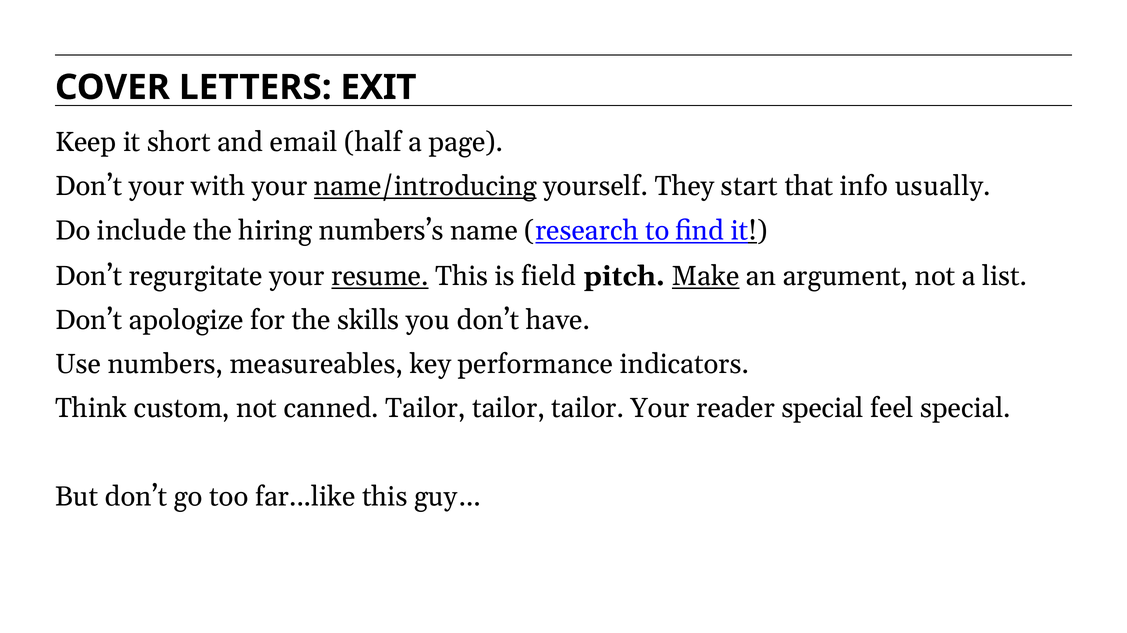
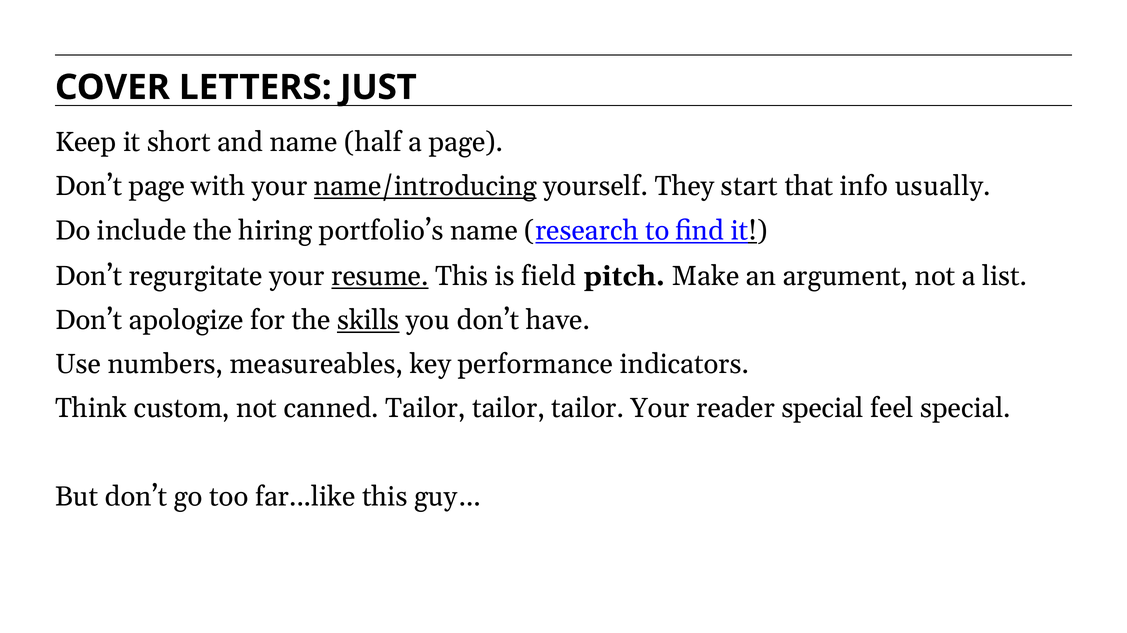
EXIT: EXIT -> JUST (378, 87)
and email: email -> name (304, 142)
Don’t your: your -> page (157, 186)
numbers’s: numbers’s -> portfolio’s (381, 230)
Make underline: present -> none (706, 276)
skills underline: none -> present (368, 320)
